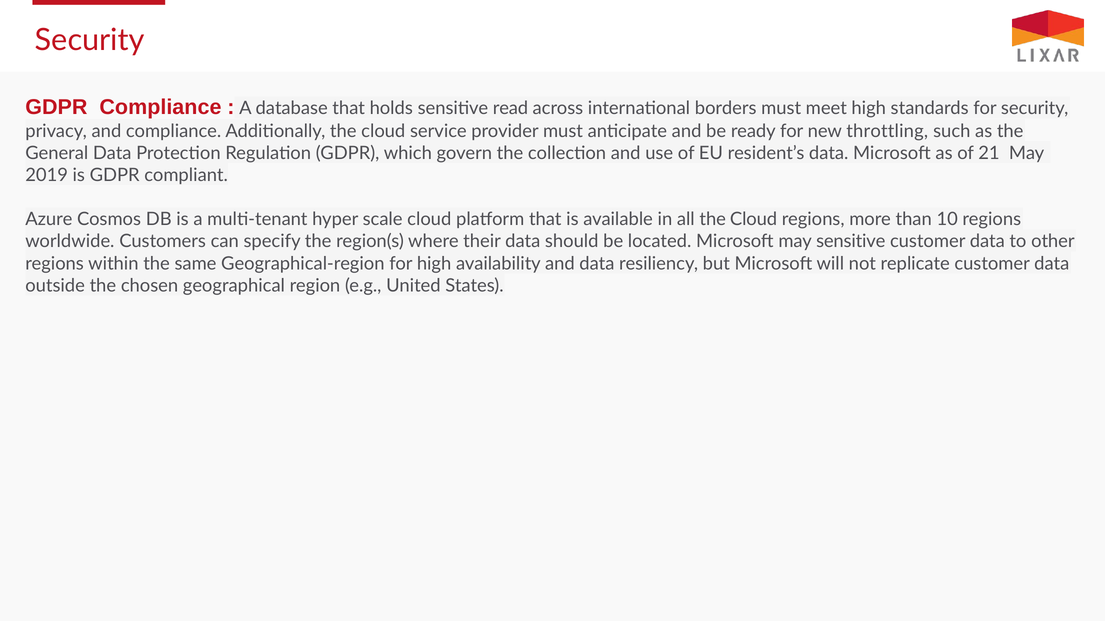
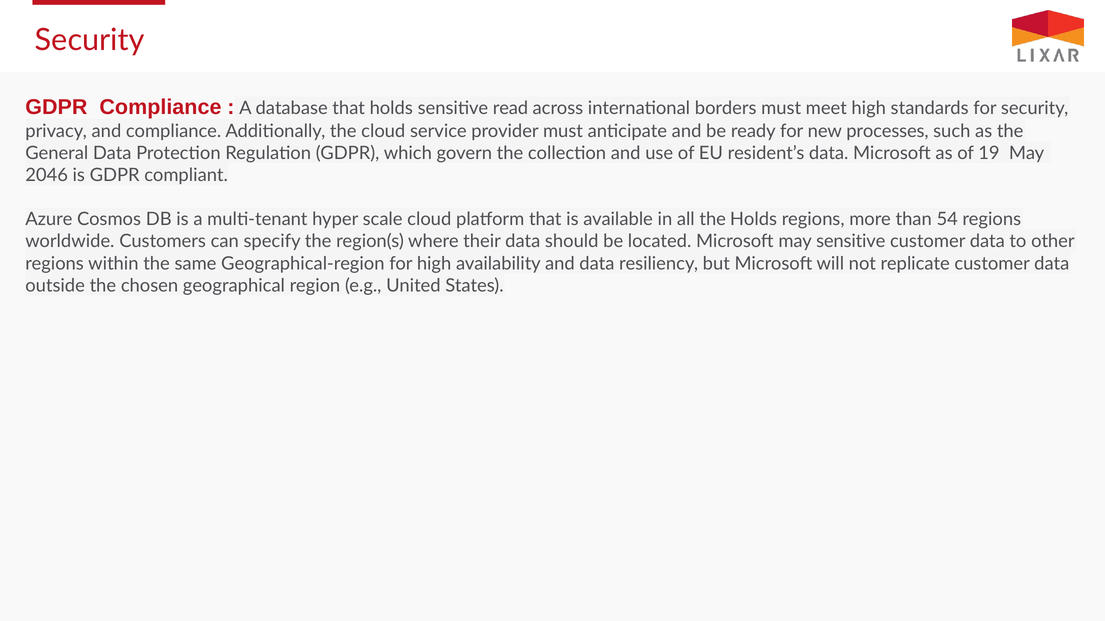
throttling: throttling -> processes (887, 131)
21: 21 -> 19 (989, 153)
2019: 2019 -> 2046 (47, 175)
all the Cloud: Cloud -> Holds (753, 219)
10: 10 -> 54 (947, 219)
